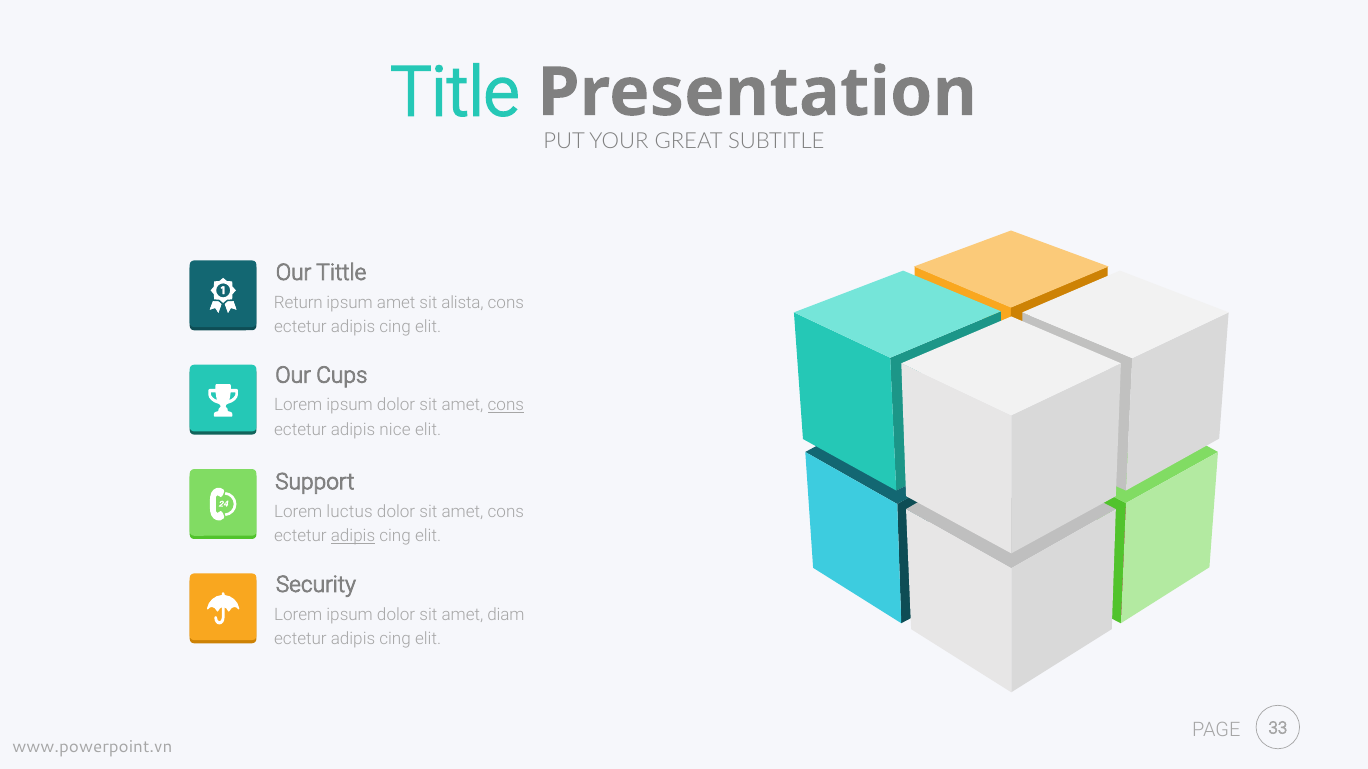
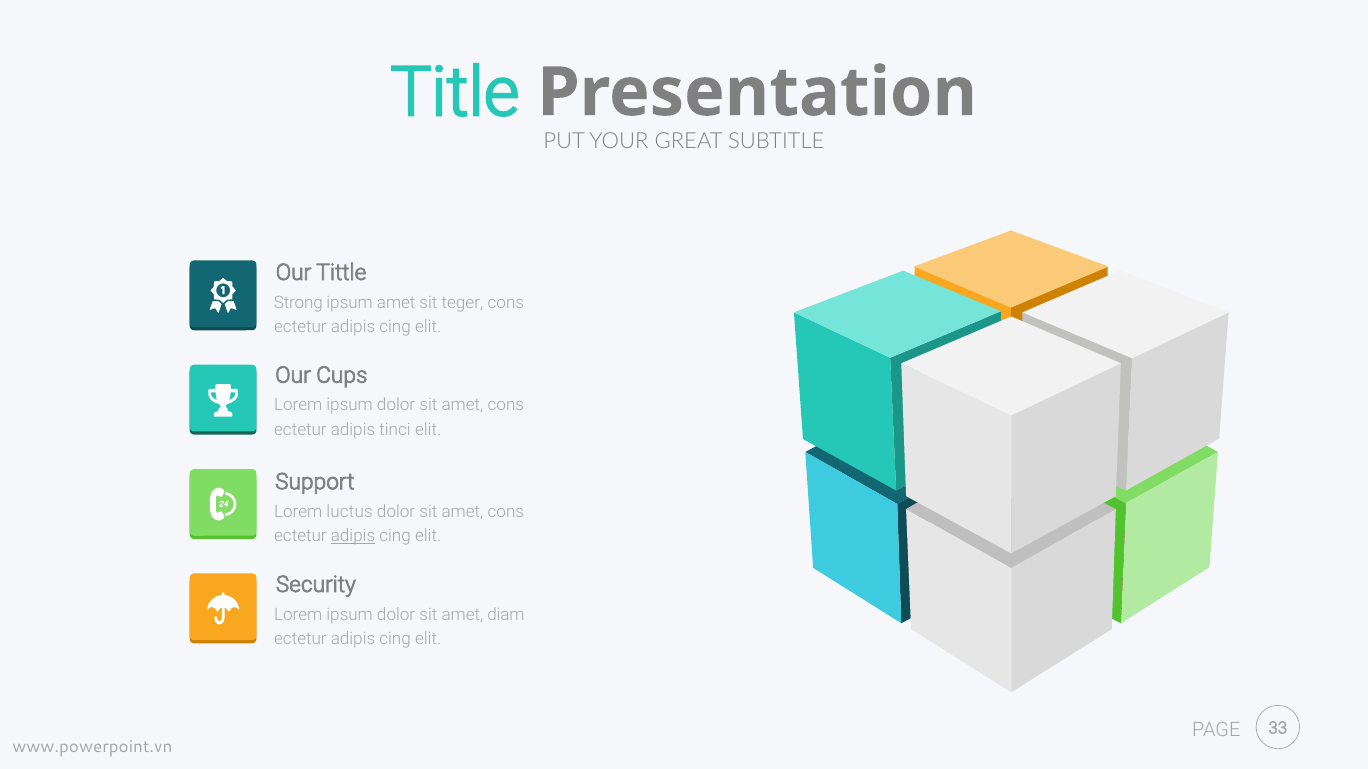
Return: Return -> Strong (298, 303)
alista: alista -> teger (462, 303)
cons underline: present -> none (506, 405)
nice: nice -> tinci (395, 430)
